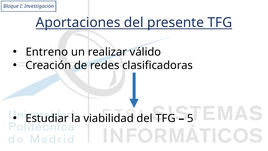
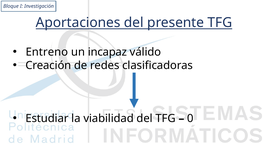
realizar: realizar -> incapaz (107, 52)
5: 5 -> 0 (190, 118)
